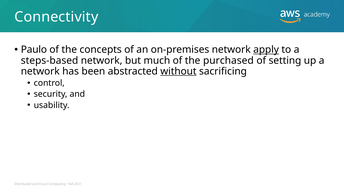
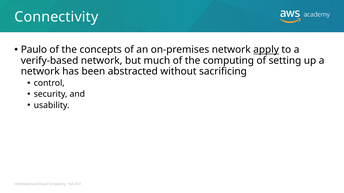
steps-based: steps-based -> verify-based (50, 61)
the purchased: purchased -> computing (228, 61)
without underline: present -> none (178, 71)
